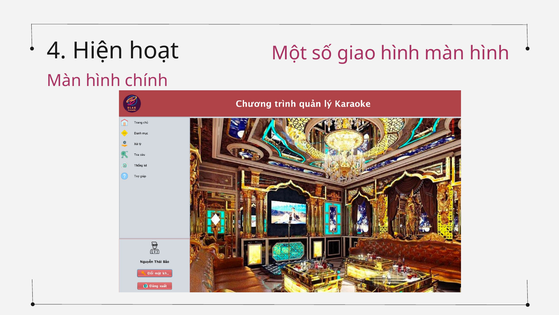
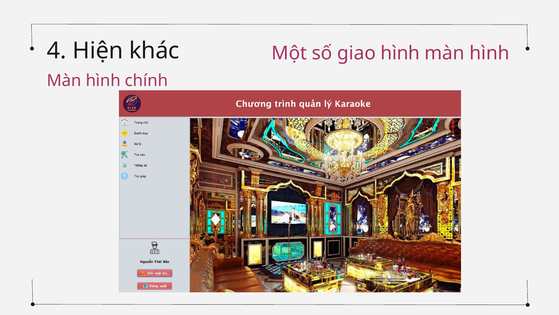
hoạt: hoạt -> khác (154, 51)
